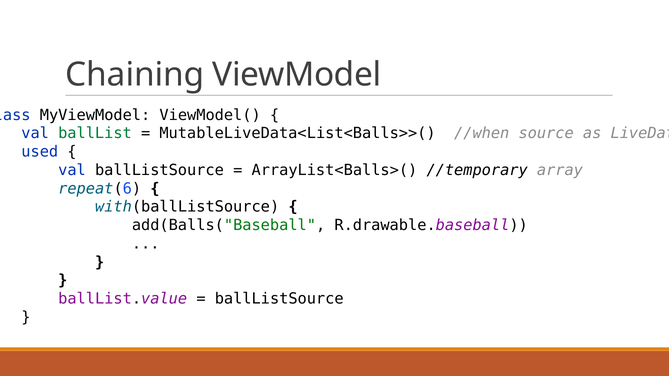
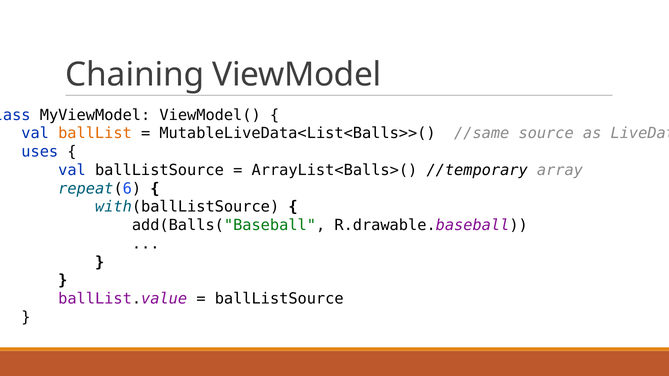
ballList colour: green -> orange (95, 133)
//when: //when -> //same (482, 133)
used: used -> uses (40, 152)
